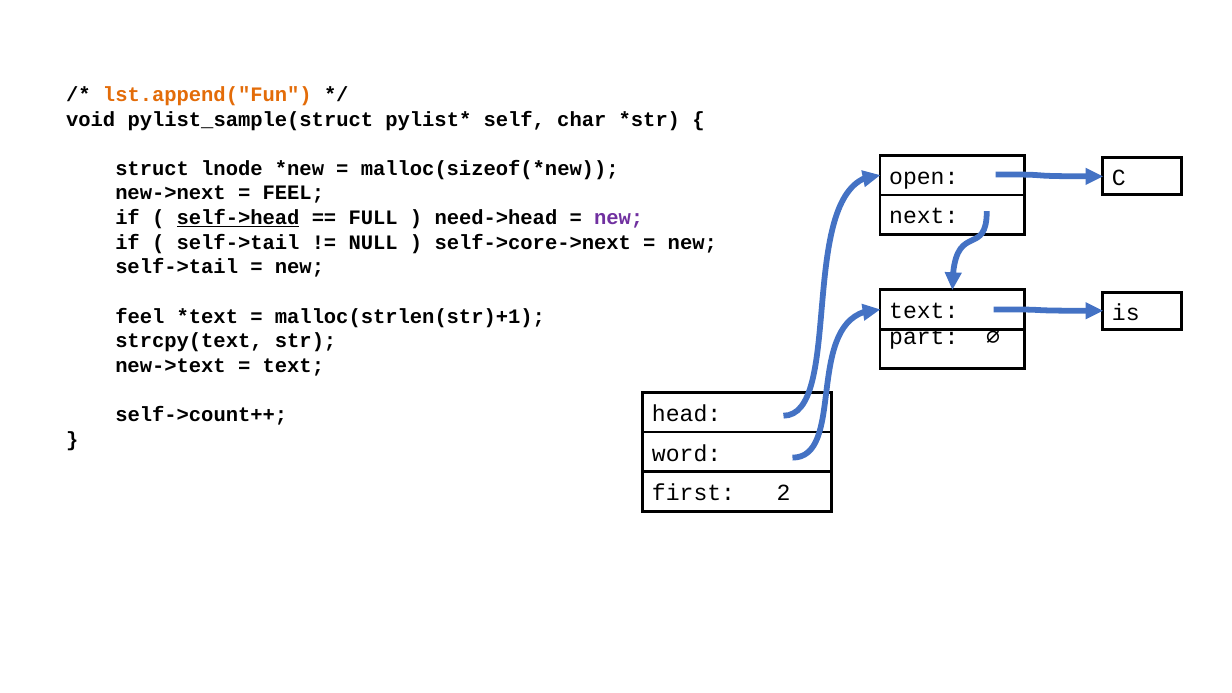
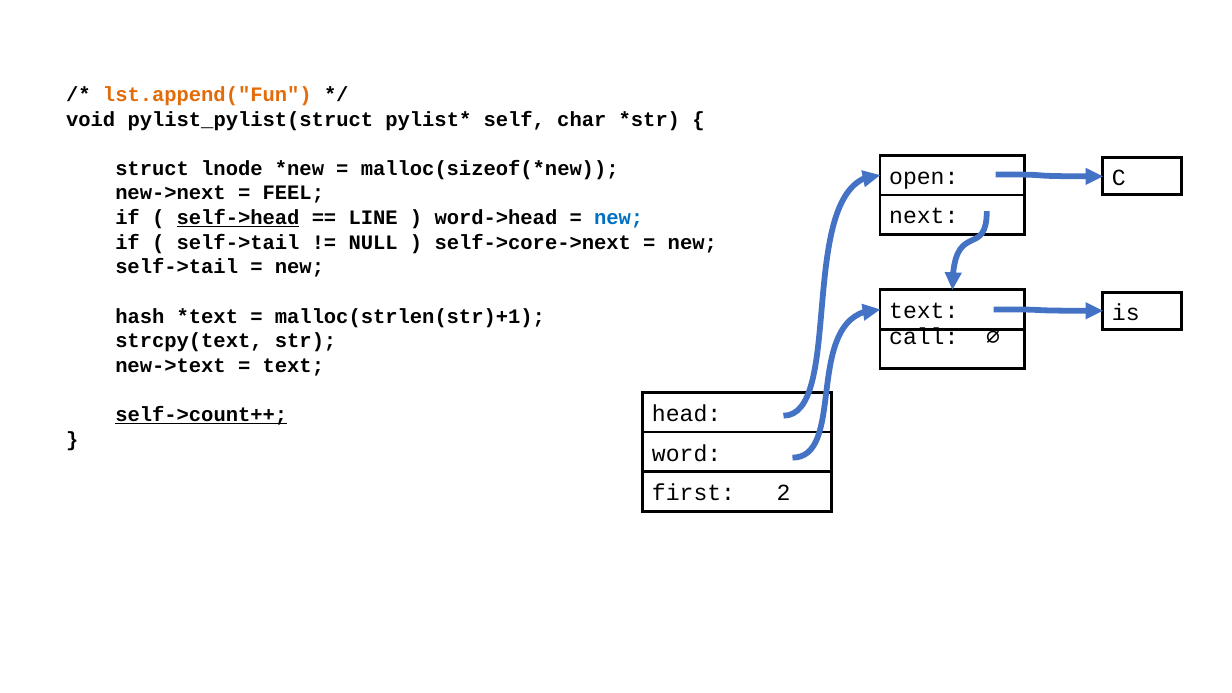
pylist_sample(struct: pylist_sample(struct -> pylist_pylist(struct (250, 119)
FULL: FULL -> LINE (373, 218)
need->head: need->head -> word->head (496, 218)
new colour: purple -> blue (619, 218)
feel: feel -> hash (140, 316)
part: part -> call (924, 337)
self->count++ underline: none -> present (201, 415)
